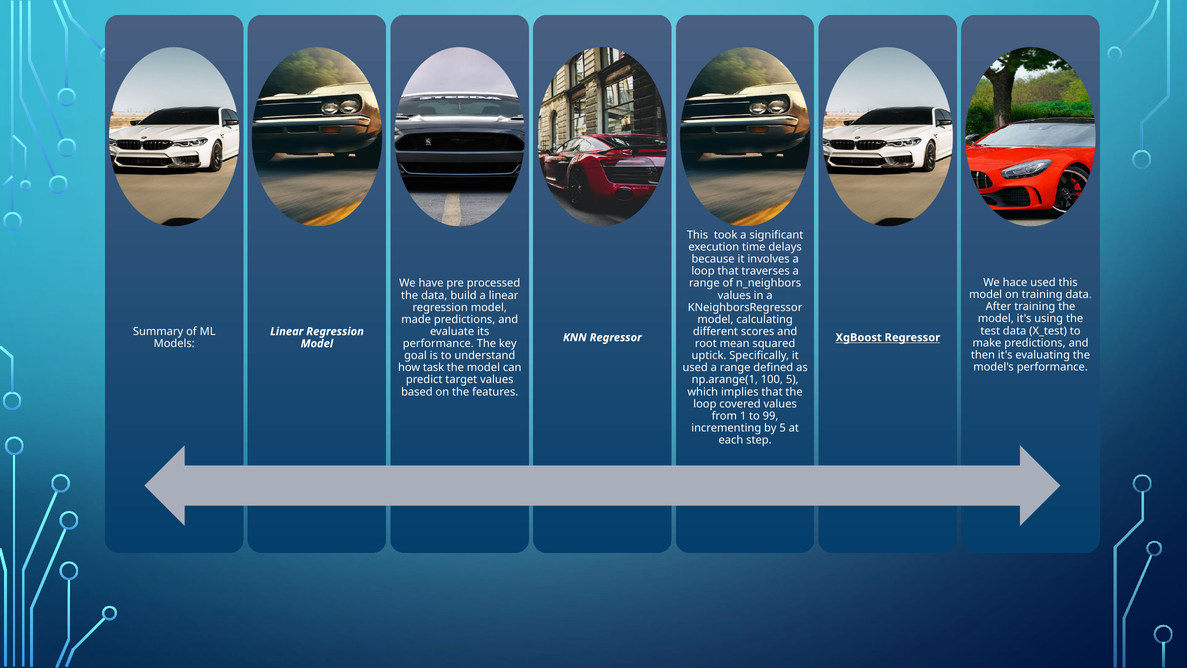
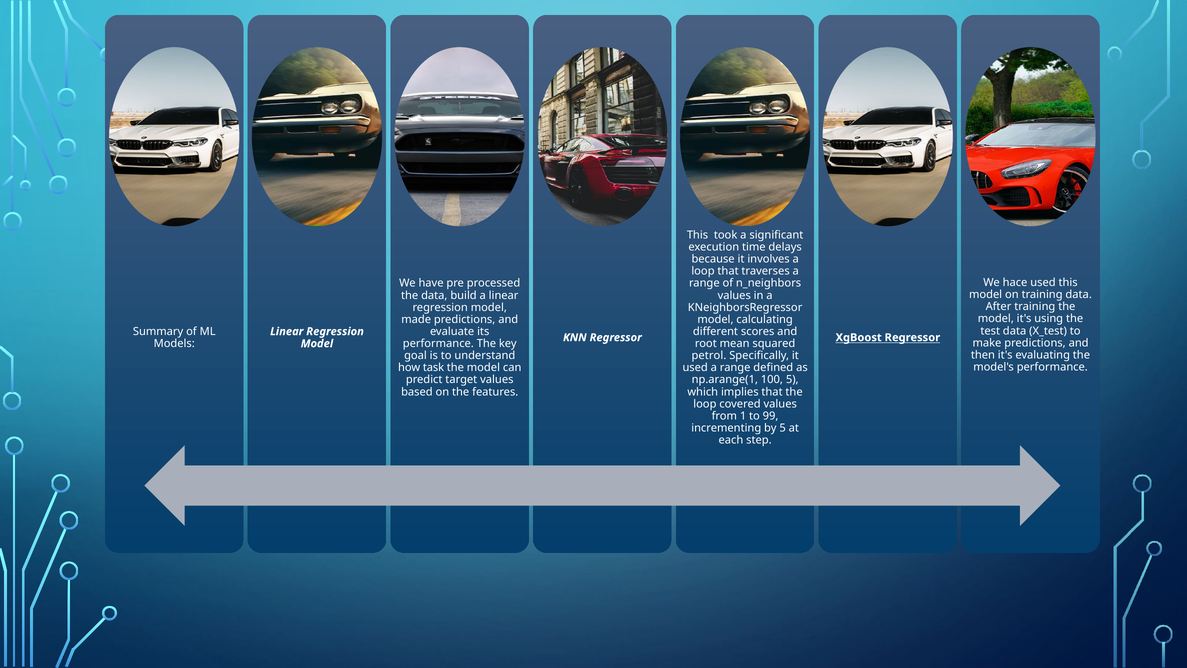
uptick: uptick -> petrol (709, 355)
